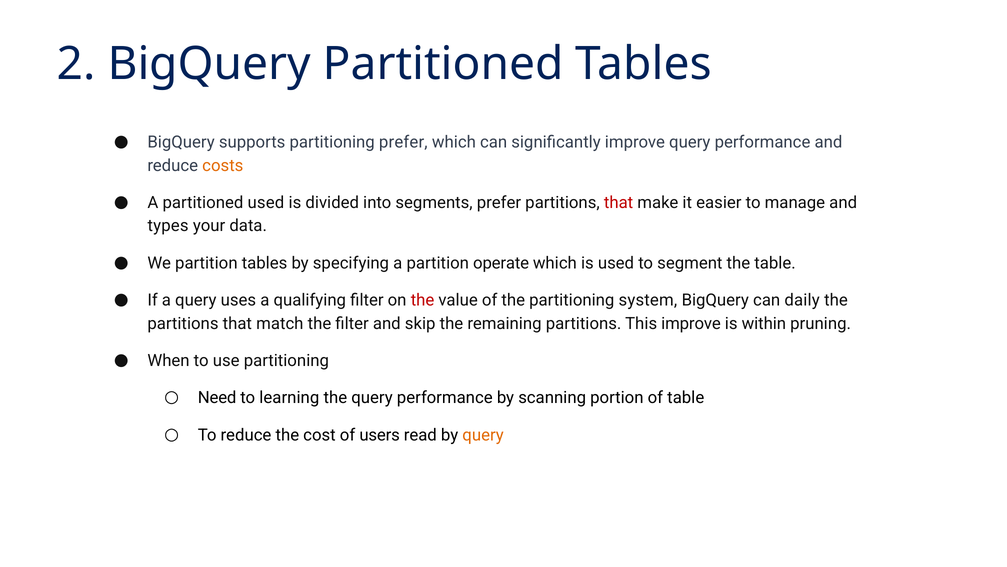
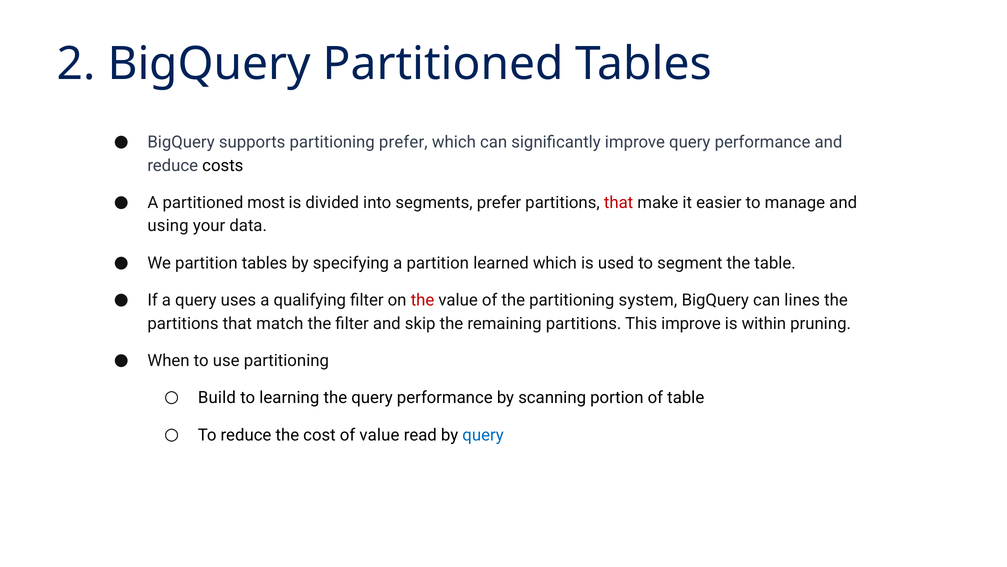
costs colour: orange -> black (223, 165)
partitioned used: used -> most (266, 203)
types: types -> using (168, 226)
operate: operate -> learned (501, 263)
daily: daily -> lines (802, 300)
Need: Need -> Build (217, 397)
of users: users -> value (379, 435)
query colour: orange -> blue (483, 435)
